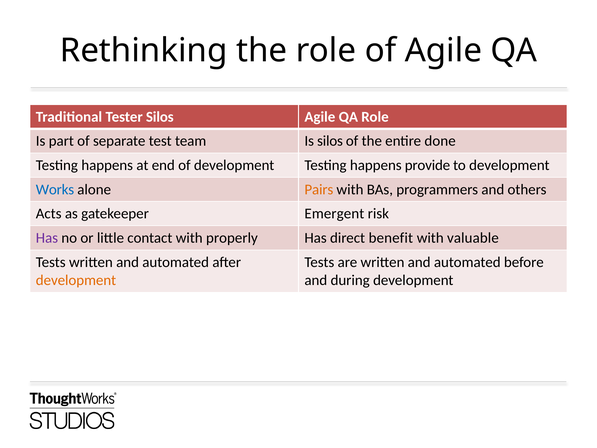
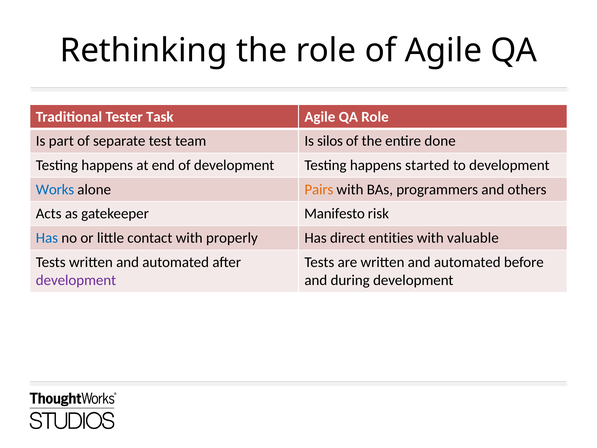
Tester Silos: Silos -> Task (160, 117)
provide: provide -> started (427, 165)
Emergent: Emergent -> Manifesto (335, 214)
Has colour: purple -> blue (47, 238)
benefit: benefit -> entities (391, 238)
development colour: orange -> purple (76, 280)
